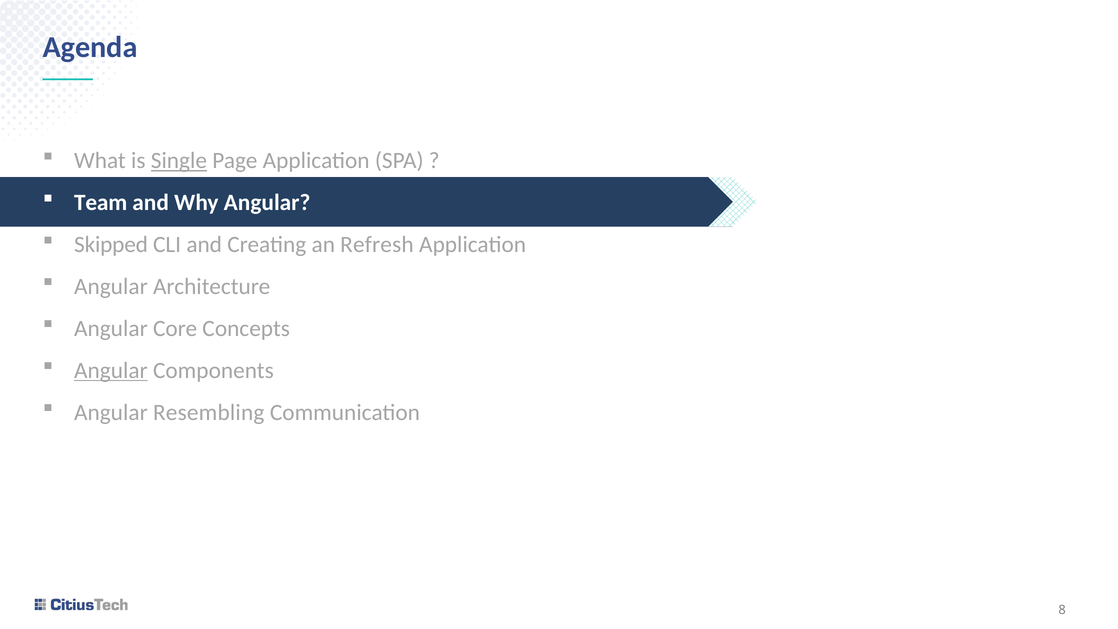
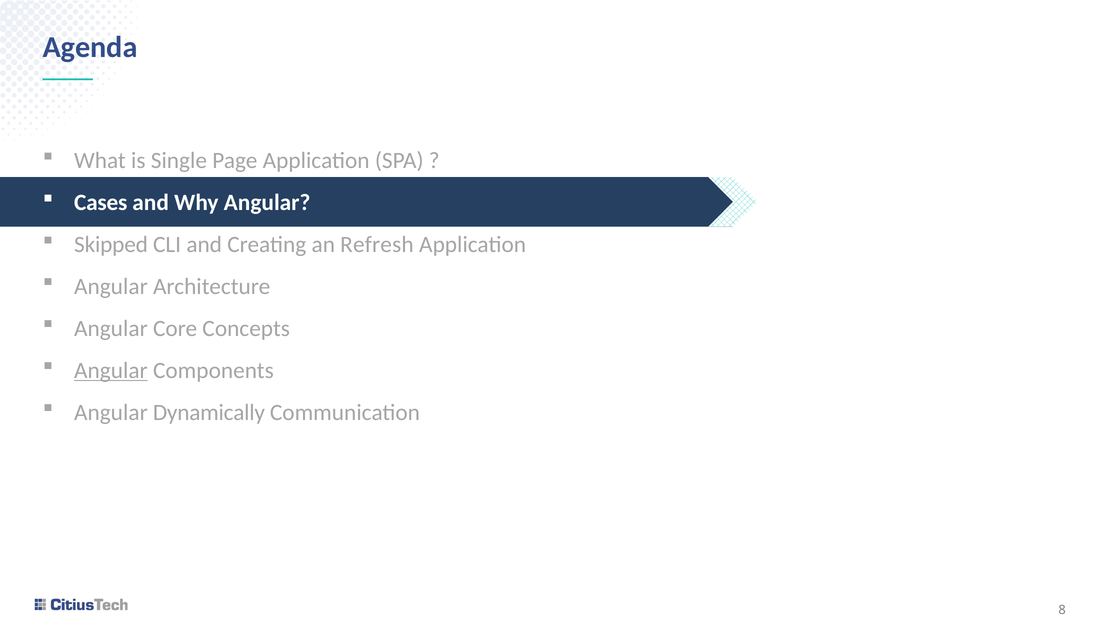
Single underline: present -> none (179, 161)
Team: Team -> Cases (101, 203)
Resembling: Resembling -> Dynamically (209, 412)
